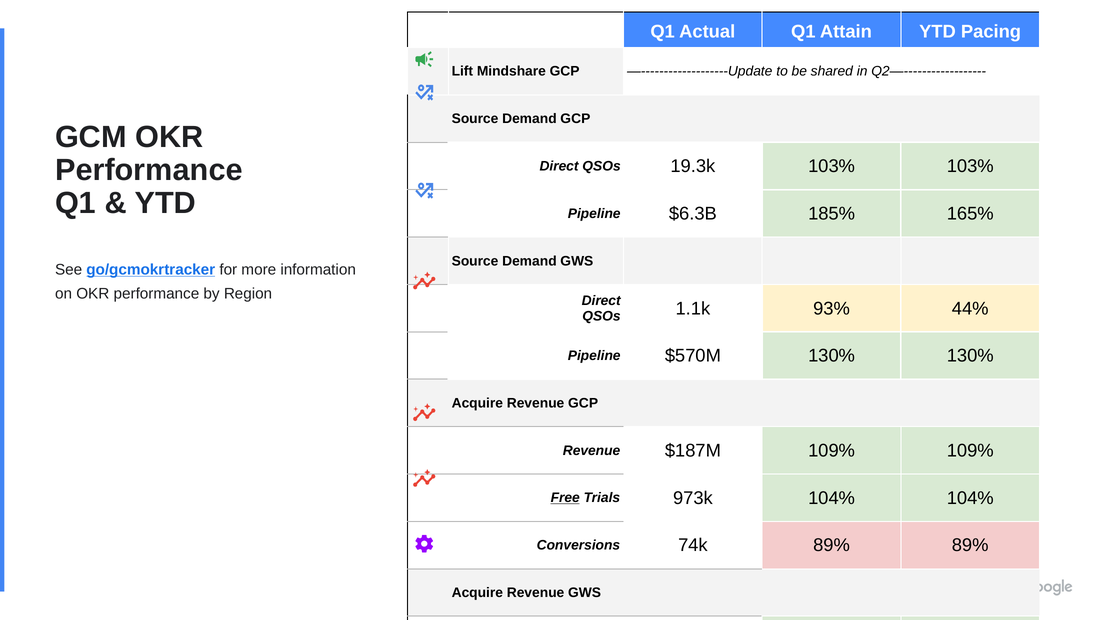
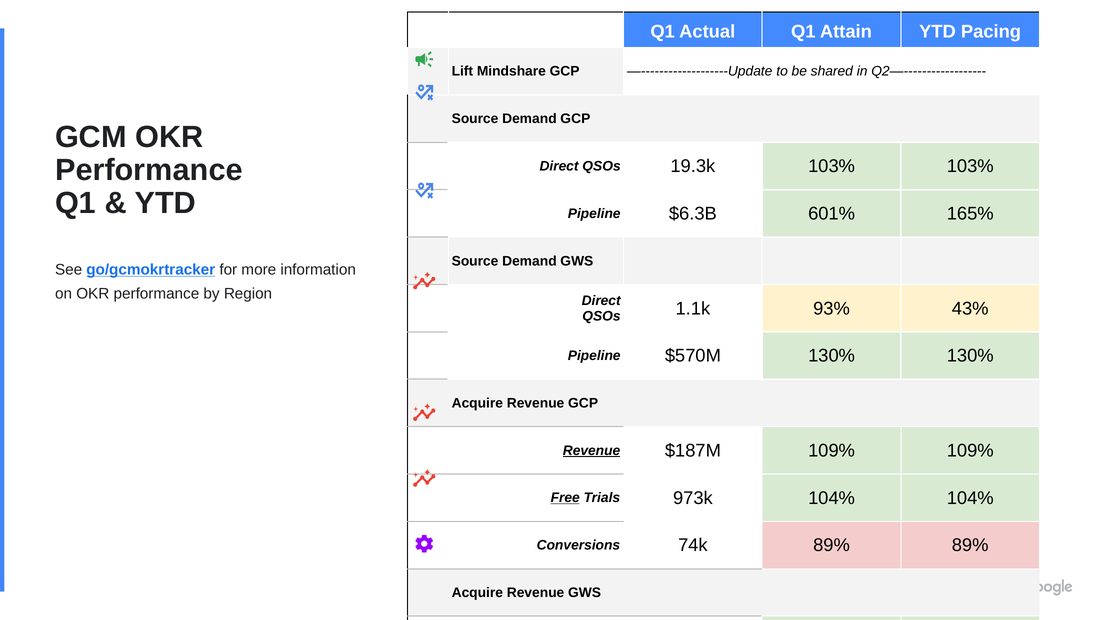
185%: 185% -> 601% (832, 214)
44%: 44% -> 43% (970, 309)
Revenue underline: none -> present (592, 451)
